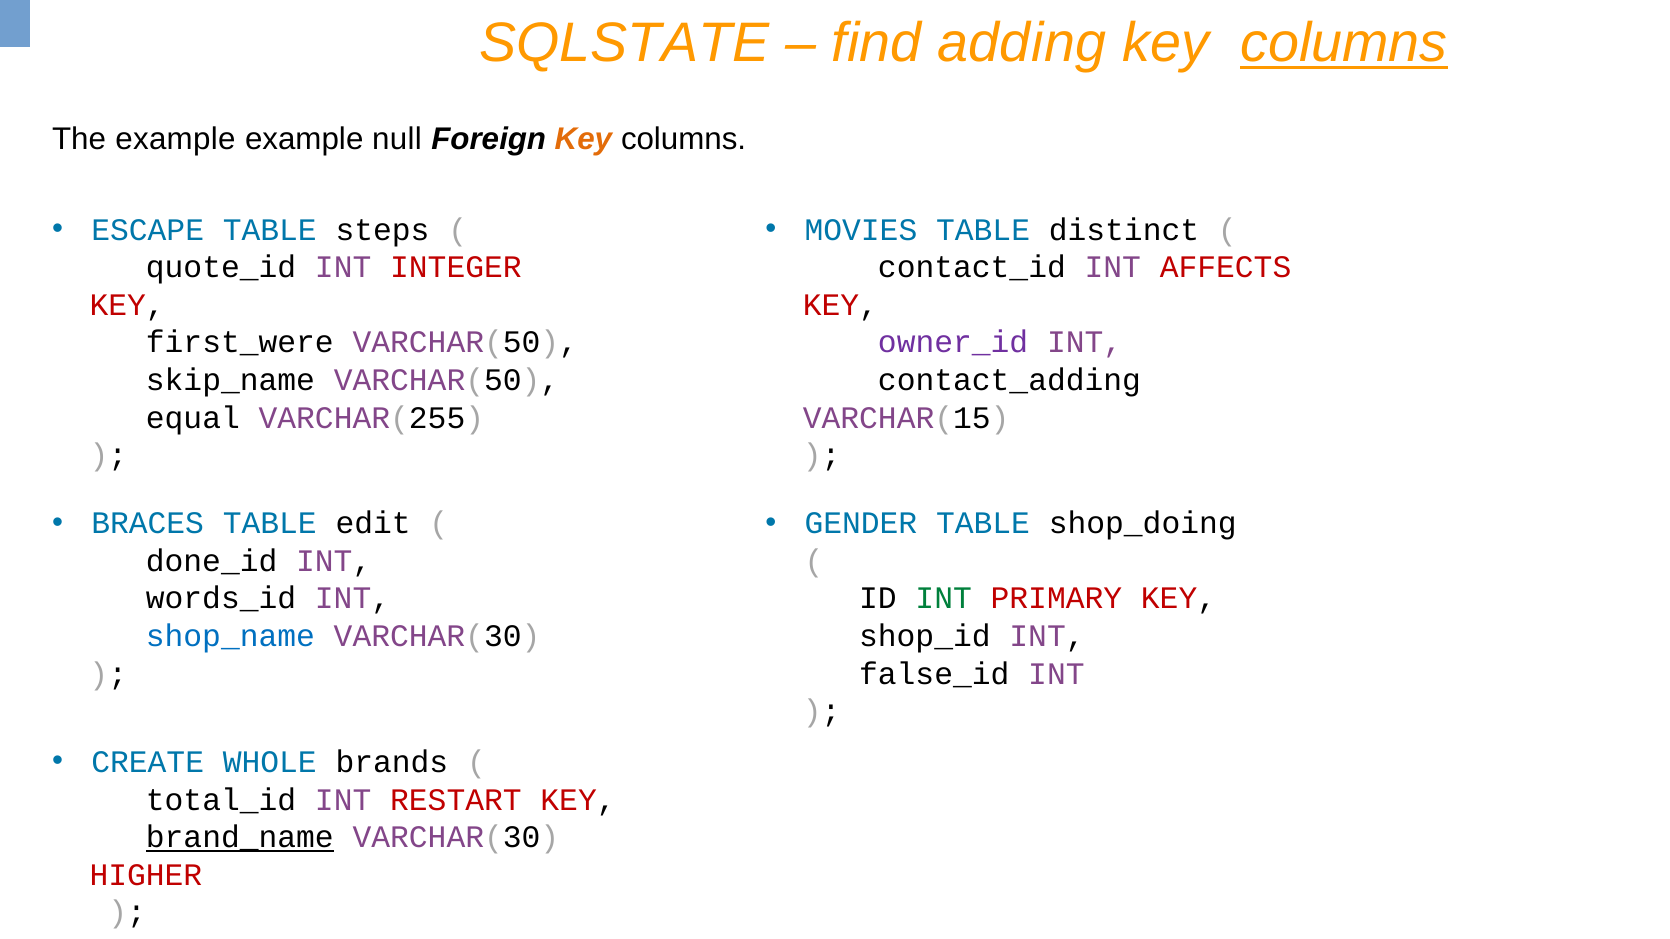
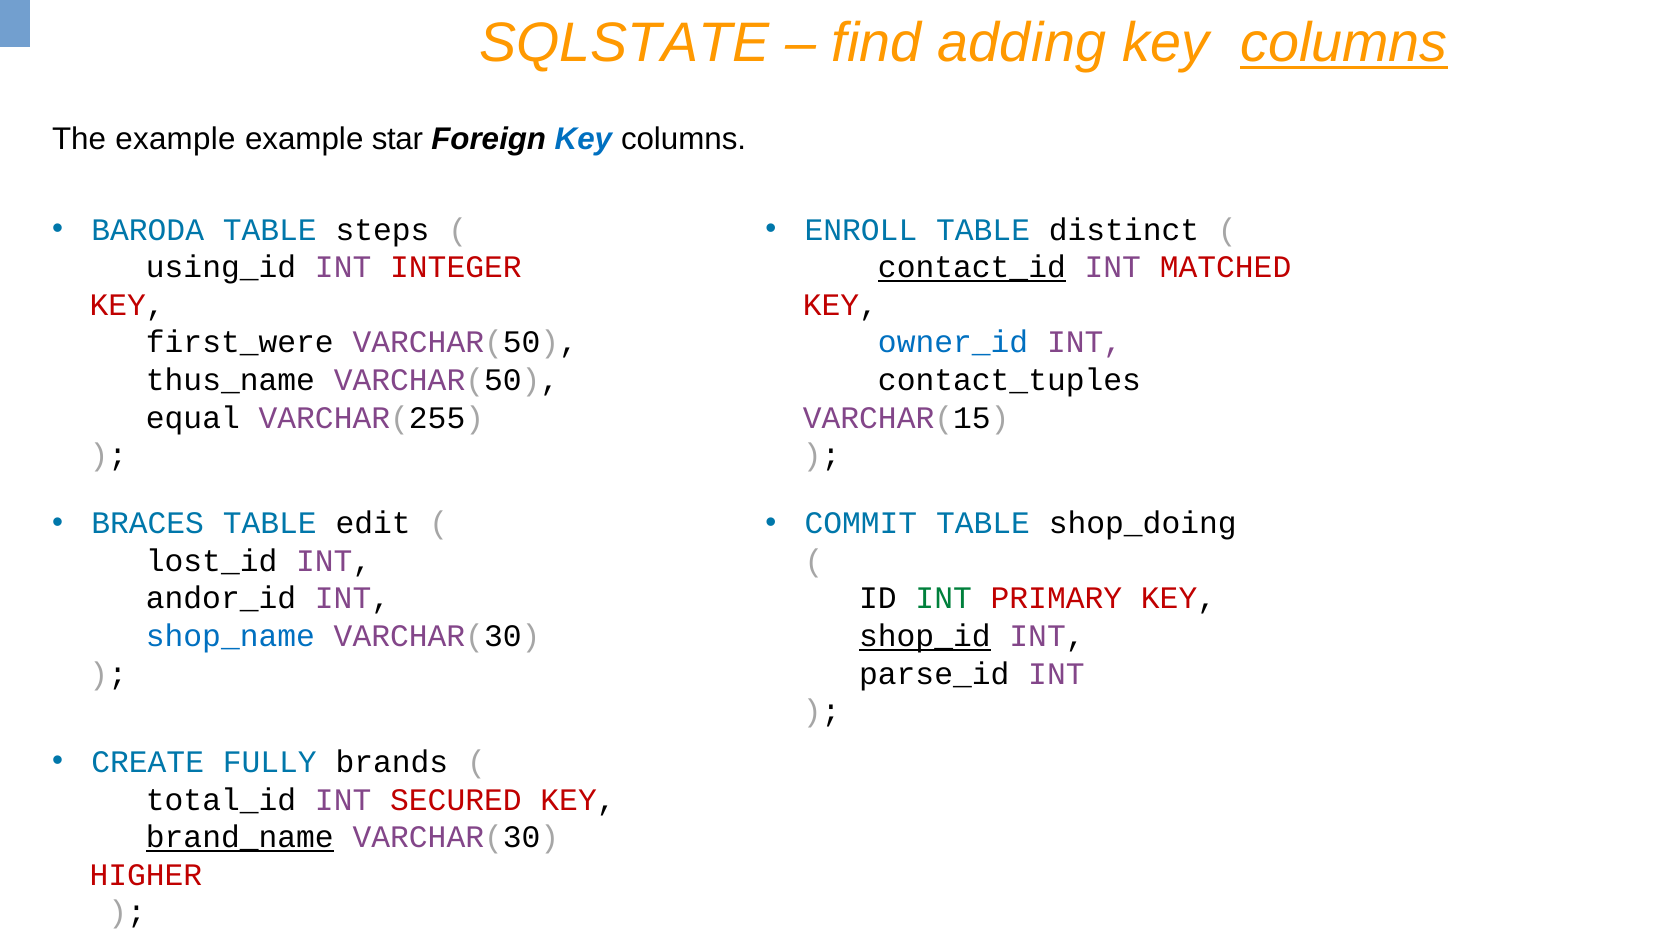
null: null -> star (397, 139)
Key colour: orange -> blue (583, 139)
ESCAPE: ESCAPE -> BARODA (148, 230)
MOVIES: MOVIES -> ENROLL (861, 230)
quote_id: quote_id -> using_id (221, 268)
contact_id underline: none -> present (972, 268)
AFFECTS: AFFECTS -> MATCHED (1226, 268)
owner_id colour: purple -> blue (953, 343)
skip_name: skip_name -> thus_name (230, 380)
contact_adding: contact_adding -> contact_tuples (1009, 380)
GENDER: GENDER -> COMMIT (861, 524)
done_id: done_id -> lost_id (212, 561)
words_id: words_id -> andor_id (221, 599)
shop_id underline: none -> present (925, 636)
false_id: false_id -> parse_id (934, 674)
WHOLE: WHOLE -> FULLY (270, 763)
RESTART: RESTART -> SECURED (456, 800)
